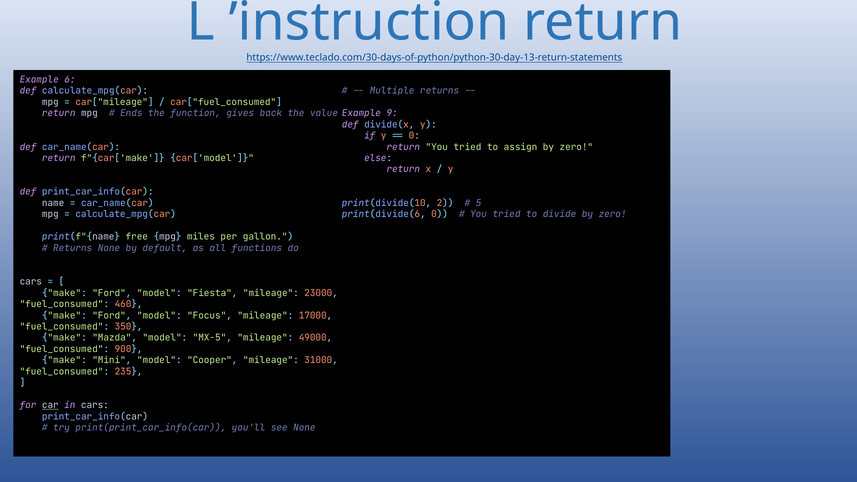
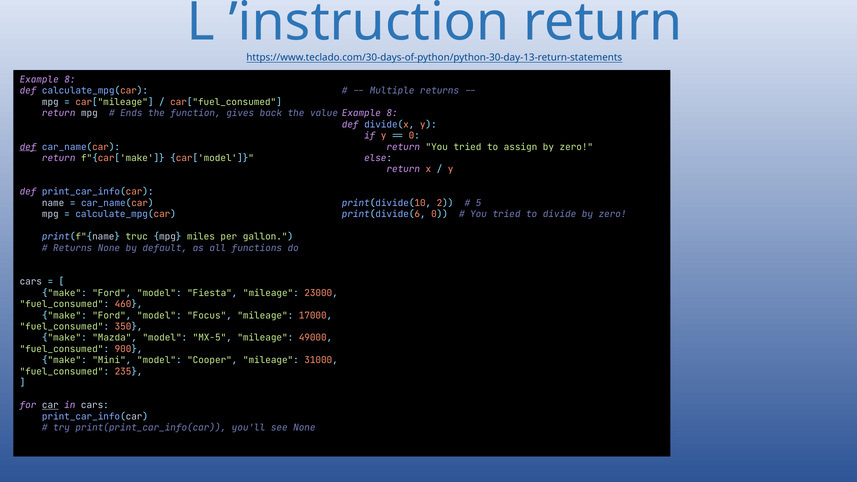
6: 6 -> 8 (70, 80)
9: 9 -> 8 (392, 113)
def underline: none -> present (28, 147)
free: free -> truc (137, 237)
